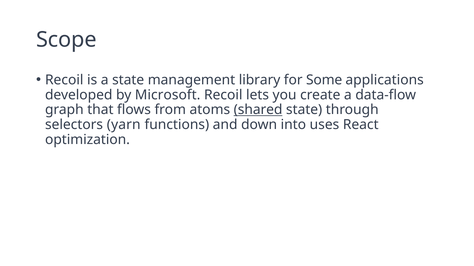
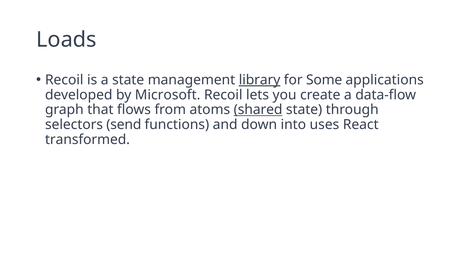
Scope: Scope -> Loads (66, 40)
library underline: none -> present (260, 80)
yarn: yarn -> send (124, 125)
optimization: optimization -> transformed (87, 140)
